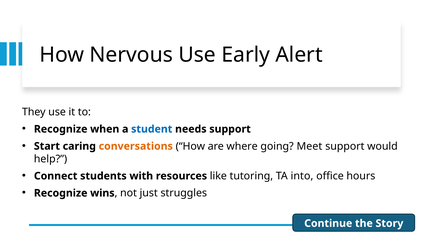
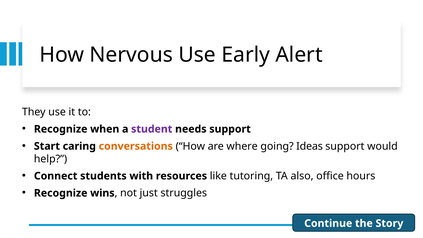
student colour: blue -> purple (152, 129)
Meet: Meet -> Ideas (310, 146)
into: into -> also (302, 176)
